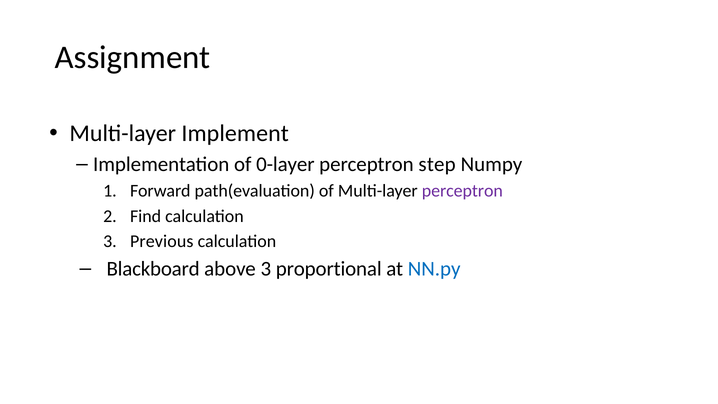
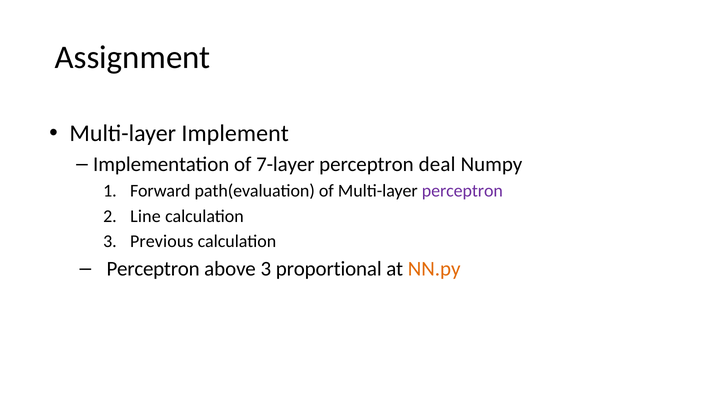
0-layer: 0-layer -> 7-layer (285, 164)
step: step -> deal (437, 164)
Find: Find -> Line (145, 216)
Blackboard: Blackboard -> Perceptron (153, 269)
NN.py colour: blue -> orange (434, 269)
